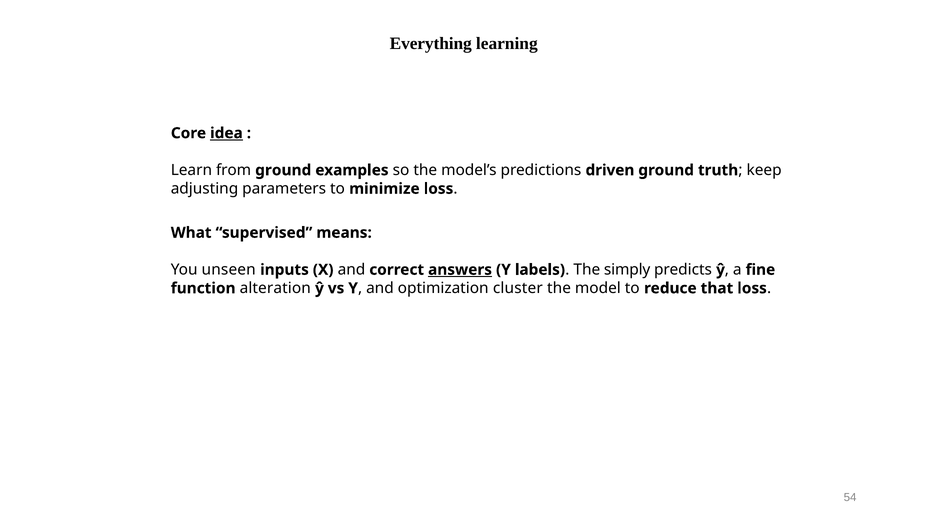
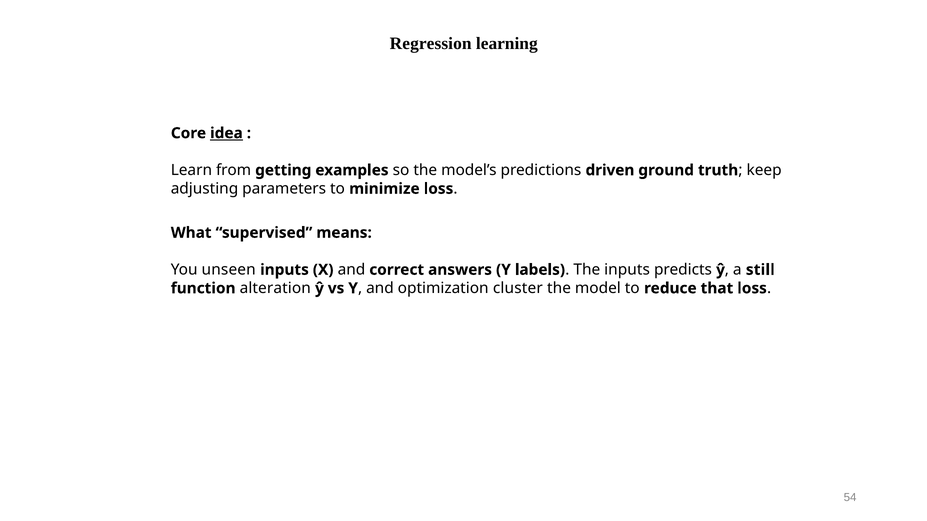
Everything: Everything -> Regression (431, 44)
from ground: ground -> getting (283, 170)
answers underline: present -> none (460, 270)
The simply: simply -> inputs (627, 270)
fine: fine -> still (760, 270)
